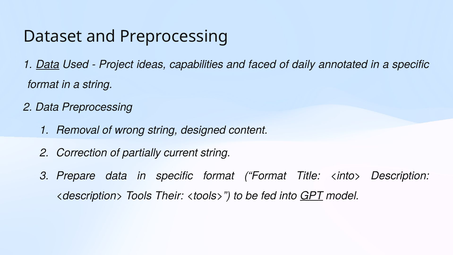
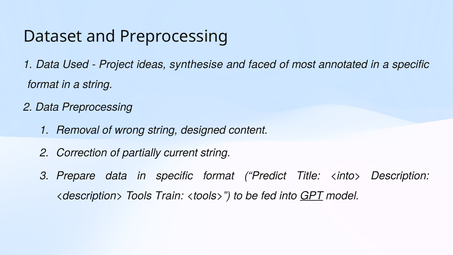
Data underline: present -> none (48, 64)
capabilities: capabilities -> synthesise (196, 64)
daily: daily -> most (304, 64)
format Format: Format -> Predict (265, 176)
Their: Their -> Train (169, 196)
